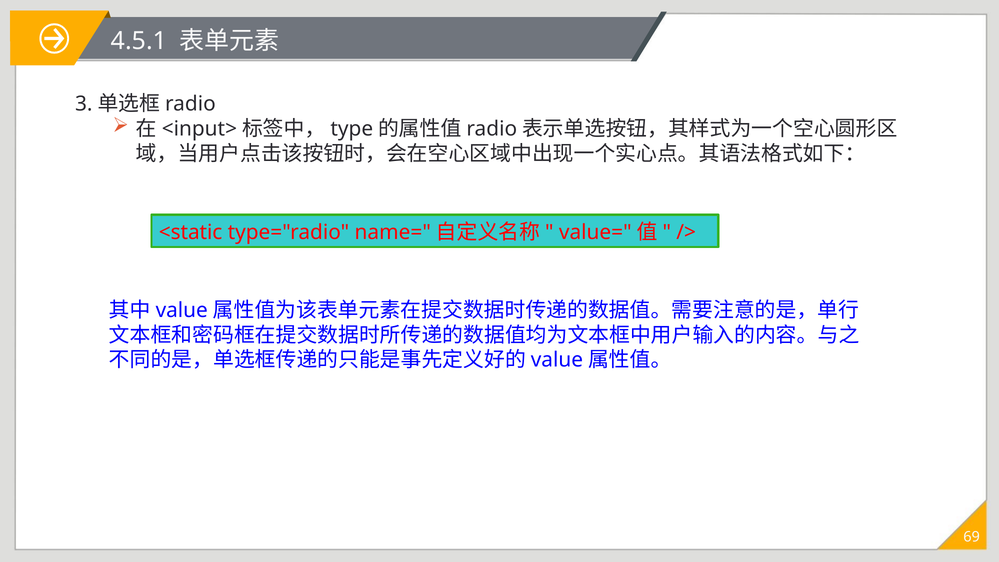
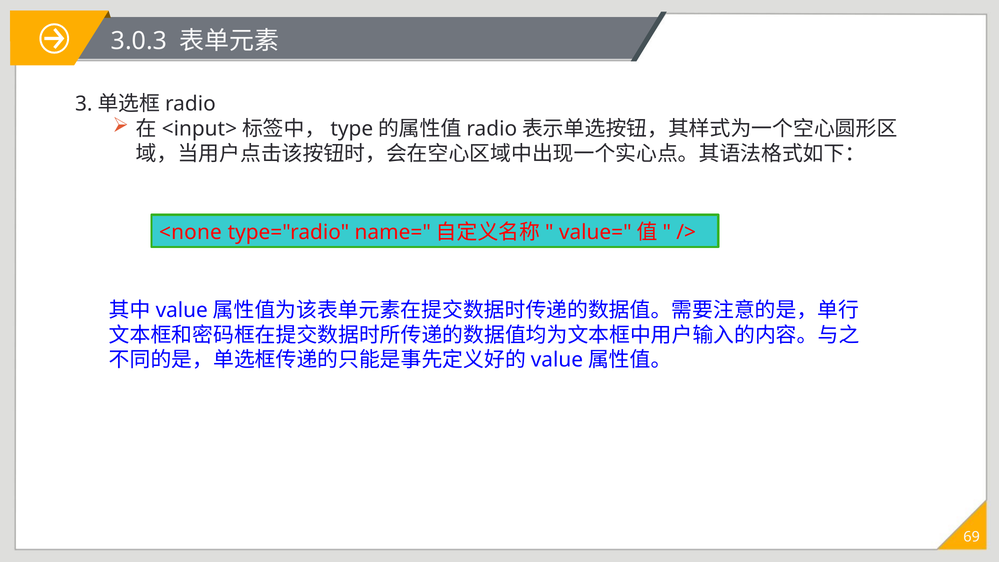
4.5.1: 4.5.1 -> 3.0.3 (139, 41)
<static: <static -> <none (190, 232)
